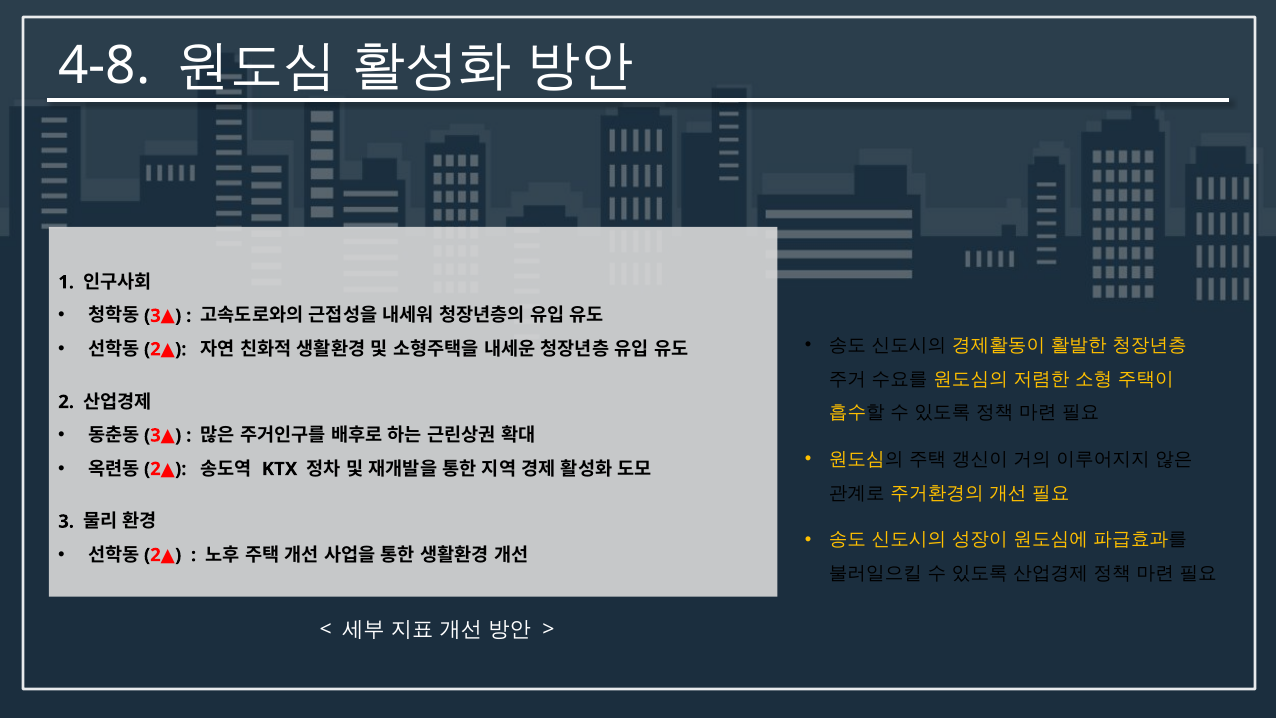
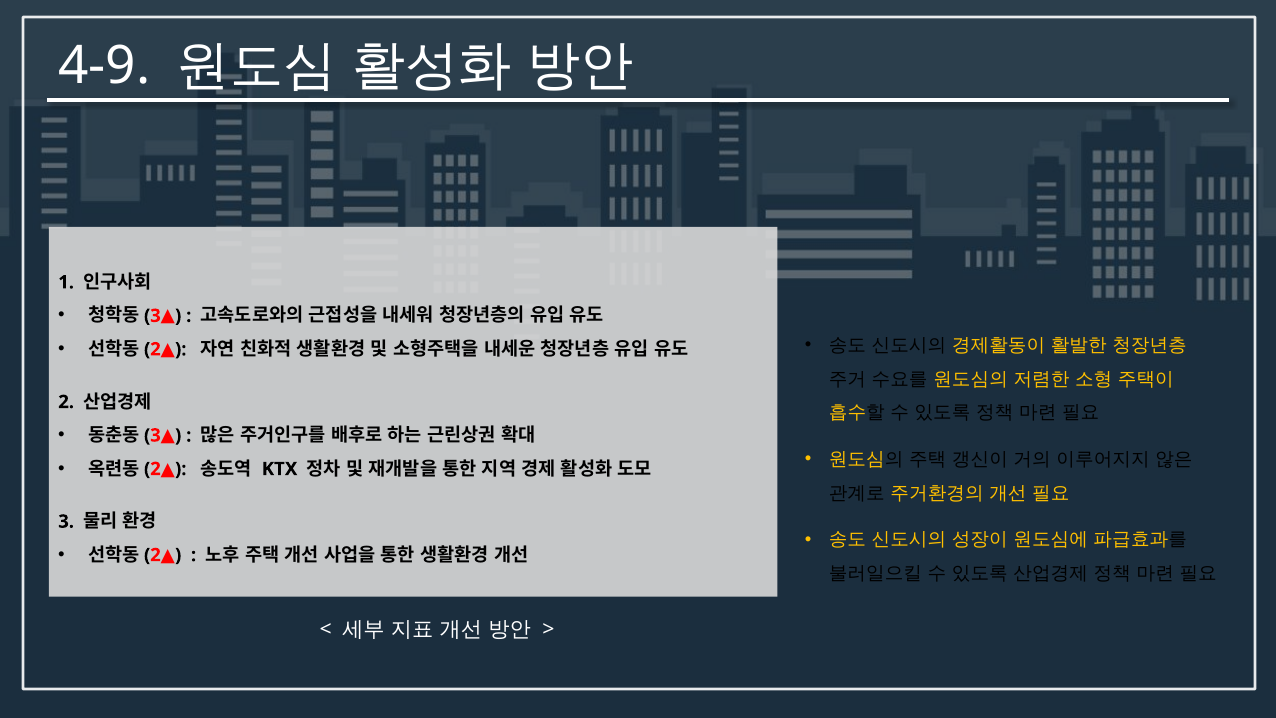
4-8: 4-8 -> 4-9 (104, 66)
